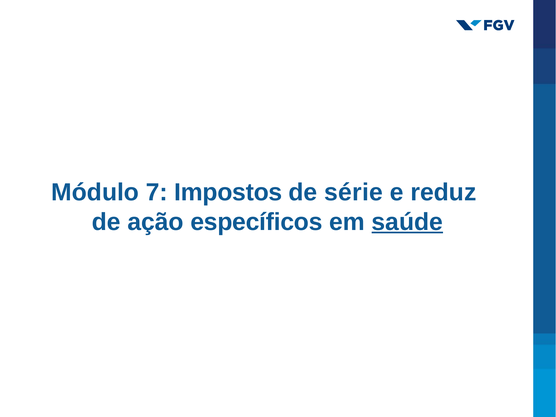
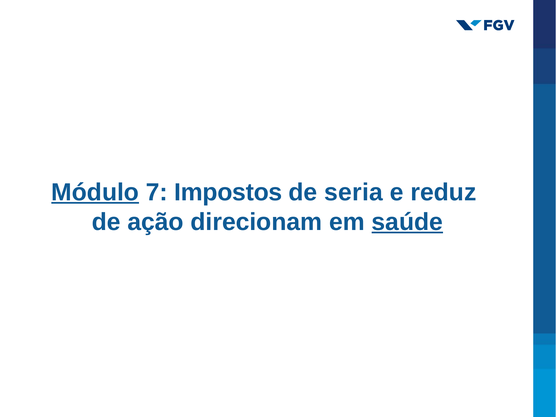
Módulo underline: none -> present (95, 192)
série: série -> seria (354, 192)
específicos: específicos -> direcionam (256, 222)
